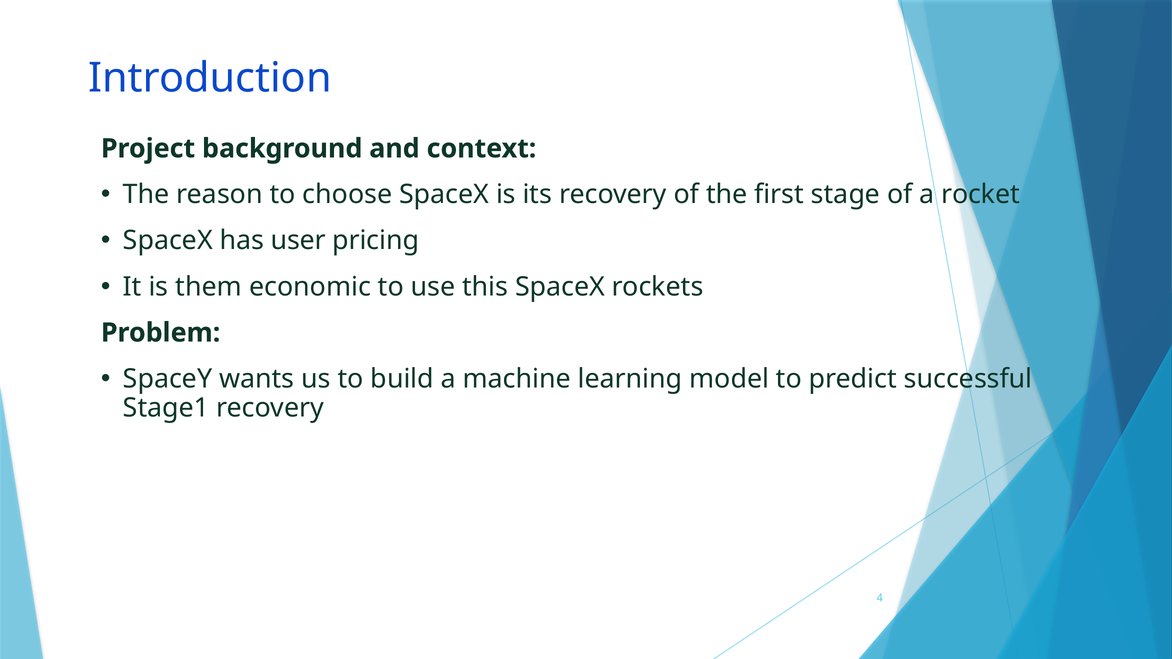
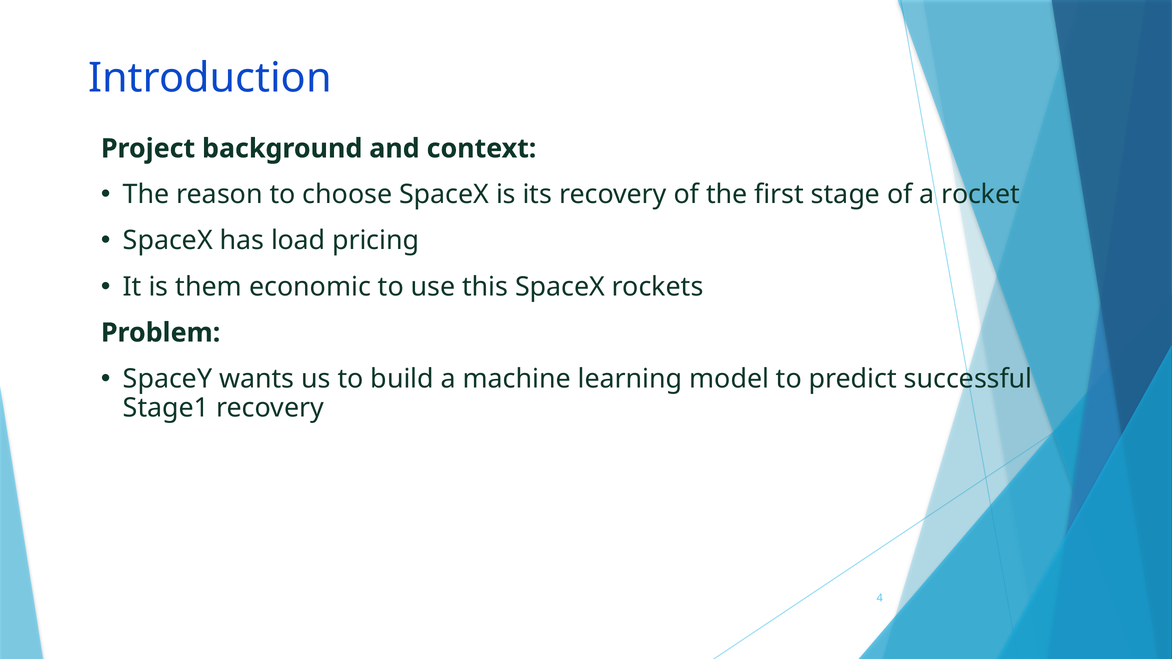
user: user -> load (298, 241)
